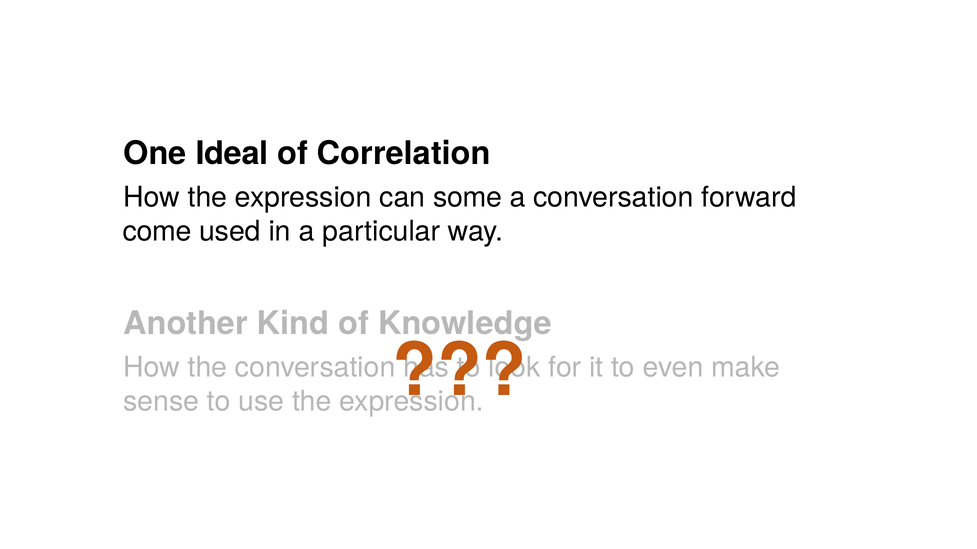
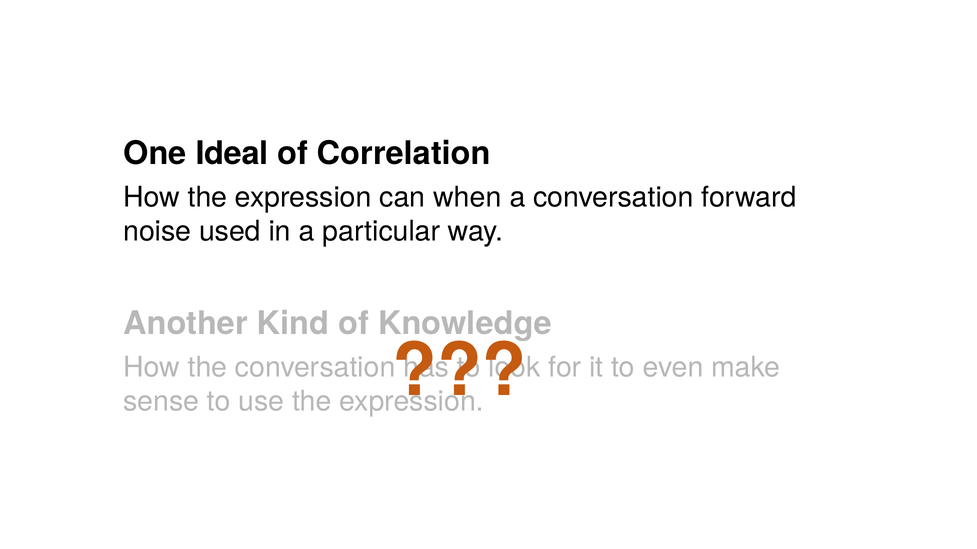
some: some -> when (467, 198)
come: come -> noise (157, 232)
